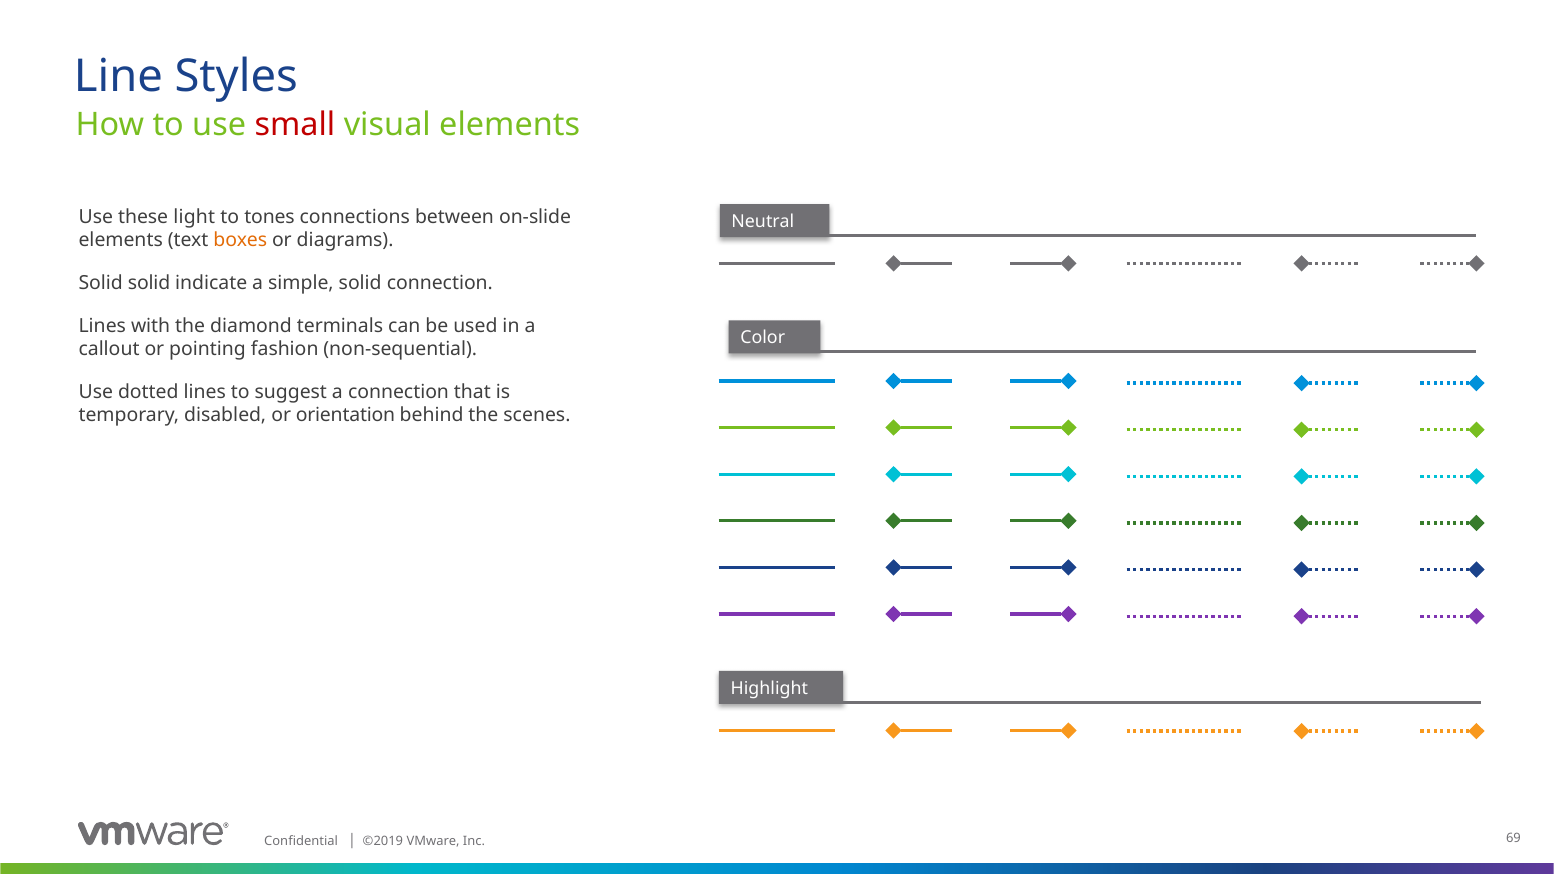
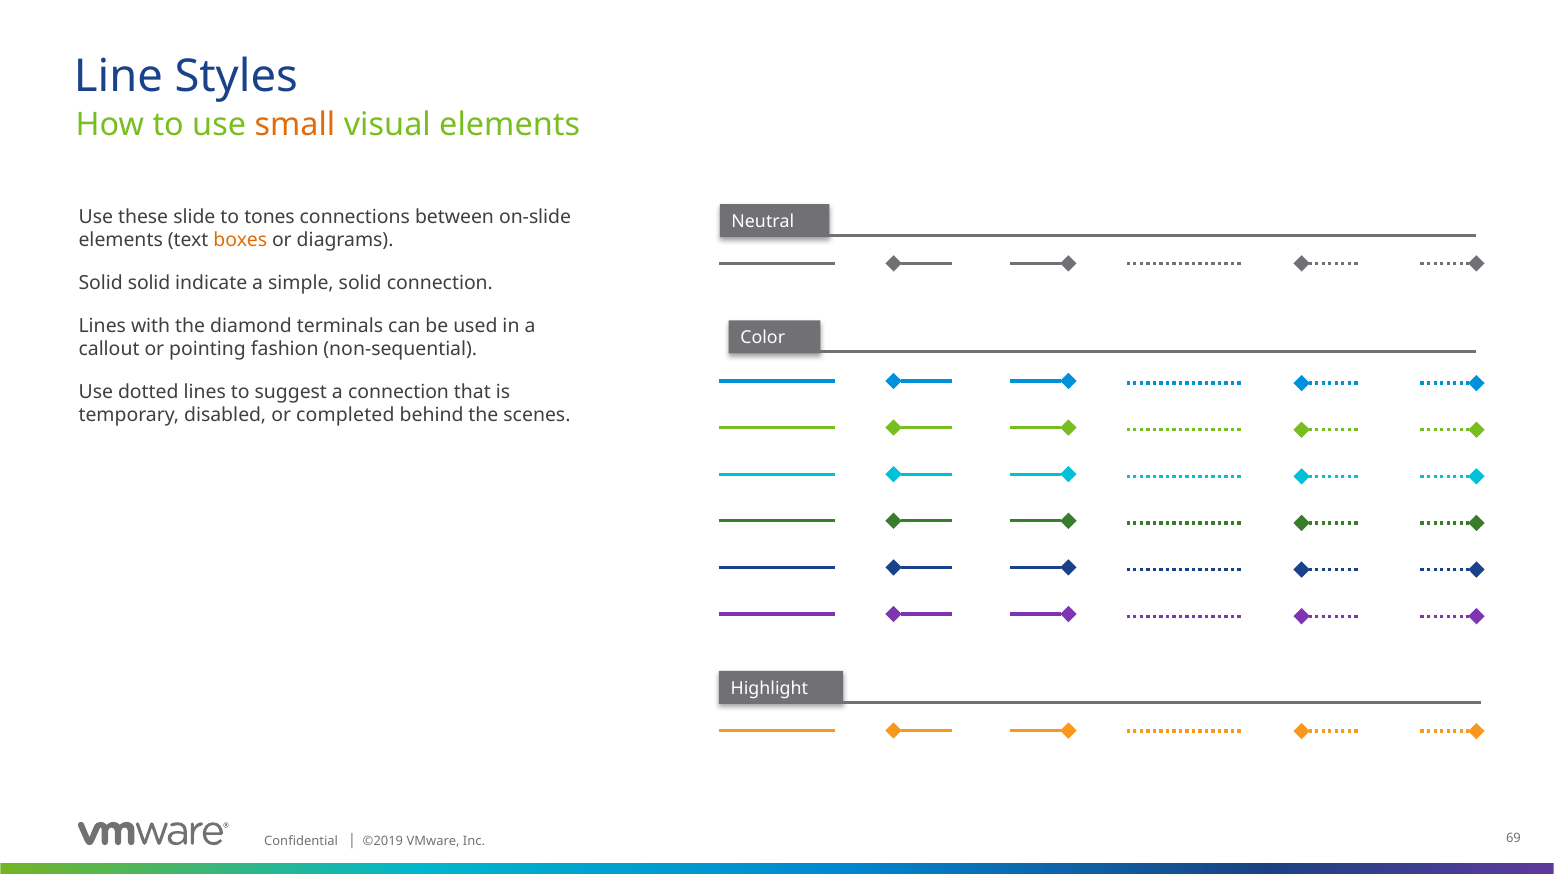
small colour: red -> orange (295, 125)
light: light -> slide (194, 217)
orientation: orientation -> completed (345, 415)
